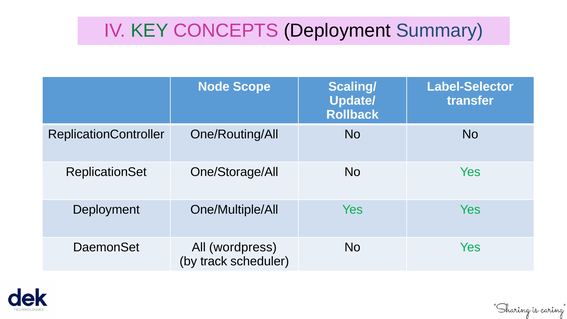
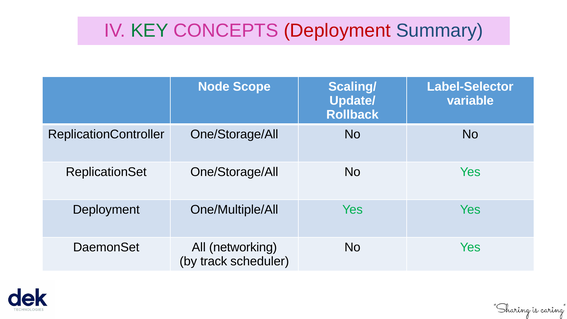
Deployment colour: black -> red (337, 31)
transfer: transfer -> variable (470, 101)
ReplicationController One/Routing/All: One/Routing/All -> One/Storage/All (234, 134)
wordpress: wordpress -> networking (243, 247)
